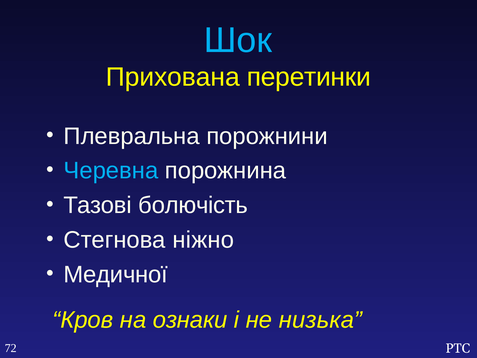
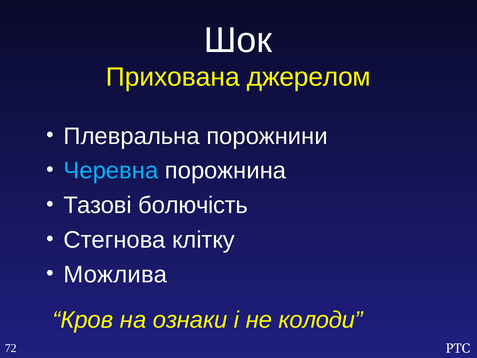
Шок colour: light blue -> white (238, 40)
перетинки: перетинки -> джерелом (309, 77)
ніжно: ніжно -> клітку (203, 240)
Медичної: Медичної -> Можлива (115, 274)
низька: низька -> колоди (321, 320)
